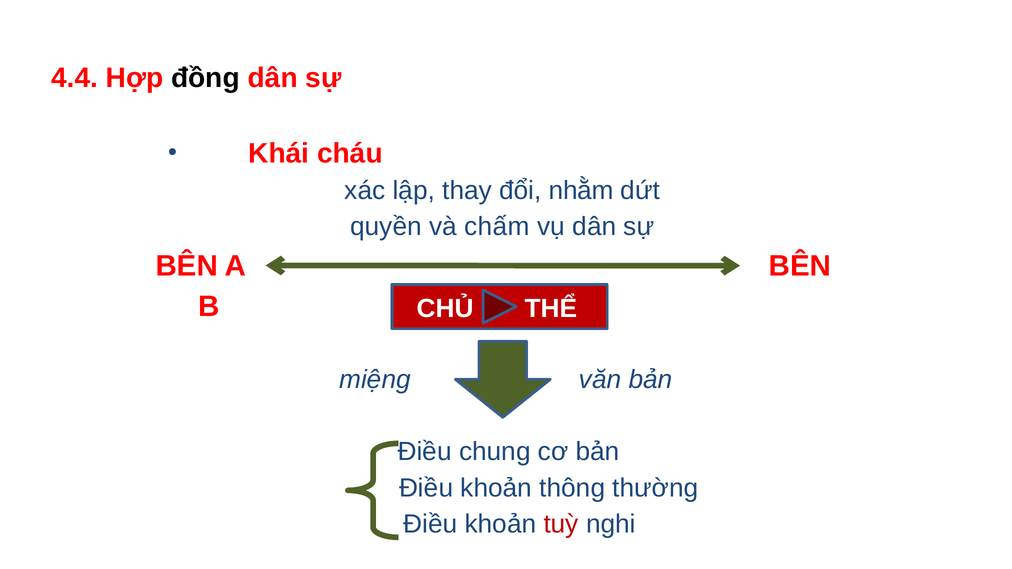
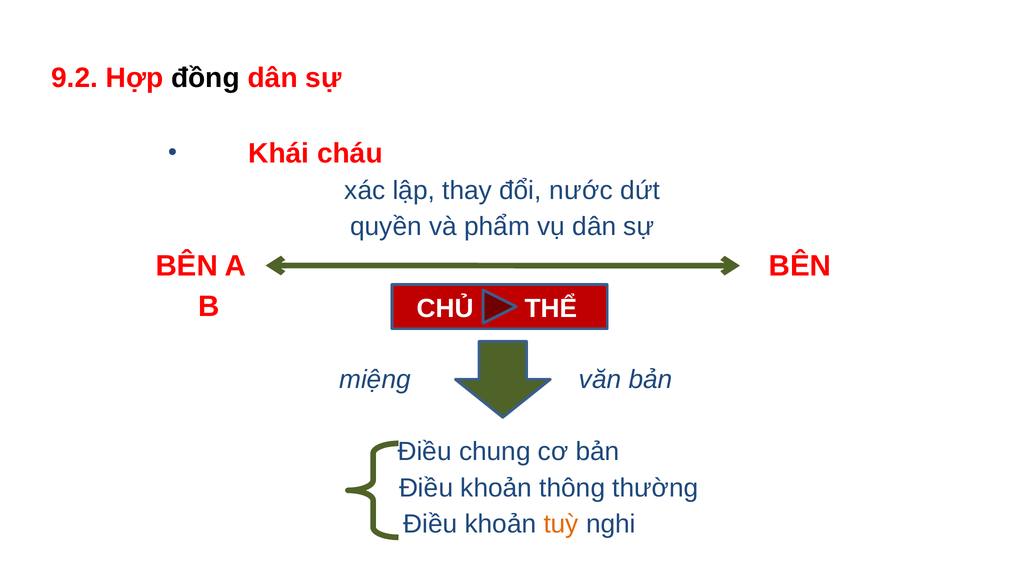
4.4: 4.4 -> 9.2 (75, 78)
nhằm: nhằm -> nước (581, 191)
chấm: chấm -> phẩm (497, 227)
tuỳ colour: red -> orange (561, 525)
